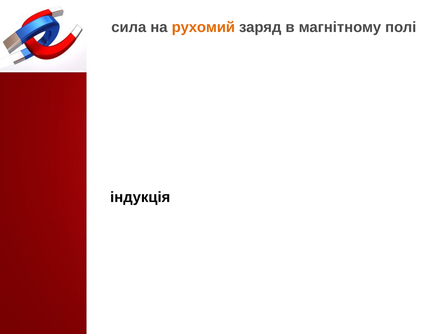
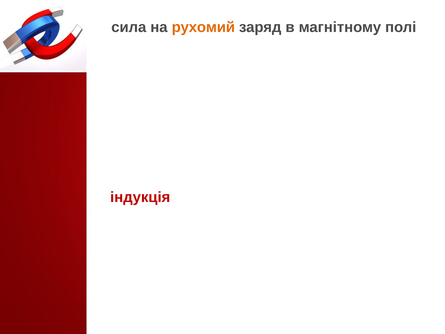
індукція colour: black -> red (140, 197)
